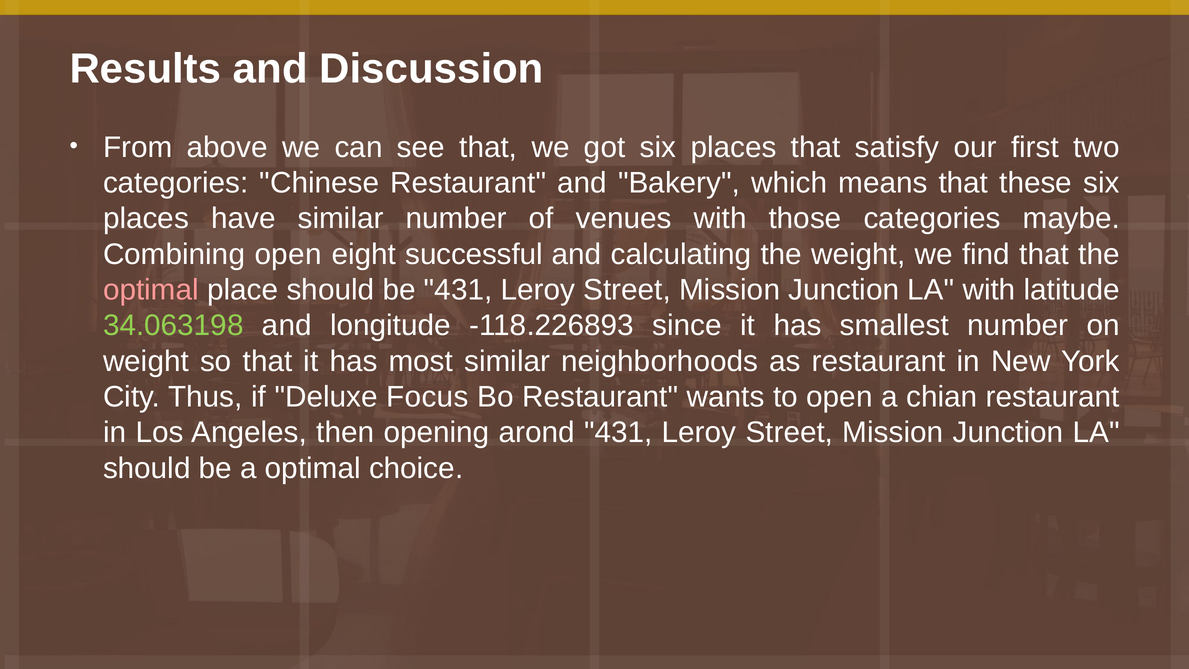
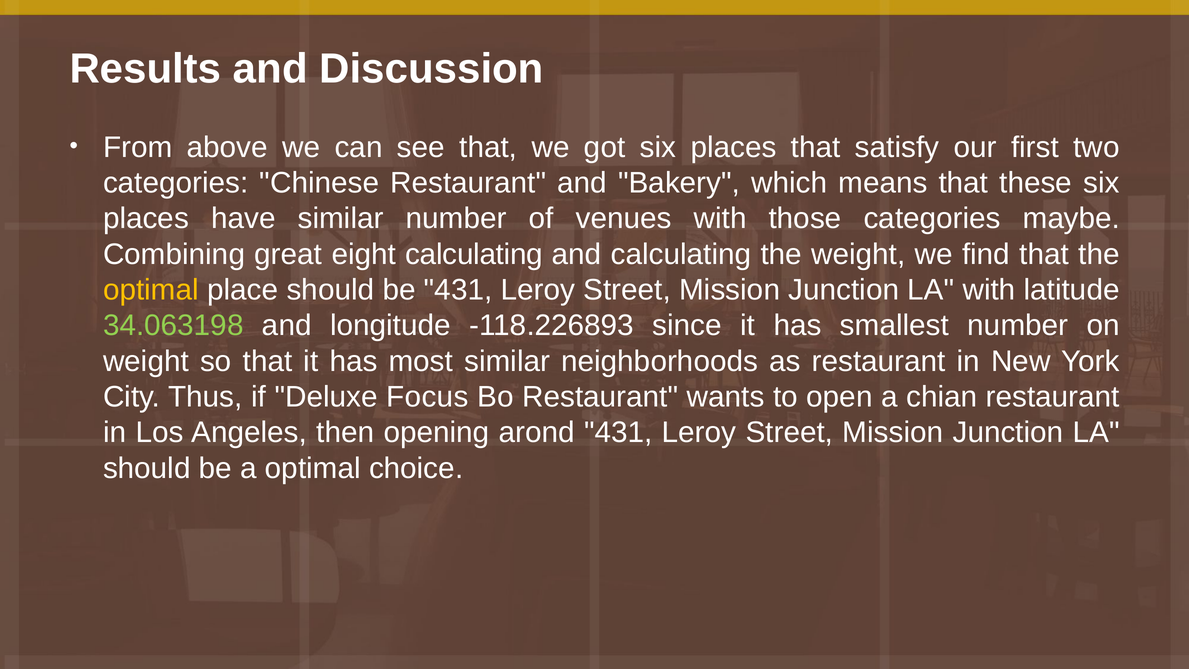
Combining open: open -> great (288, 254)
eight successful: successful -> calculating (474, 254)
optimal colour: pink -> yellow (151, 290)
